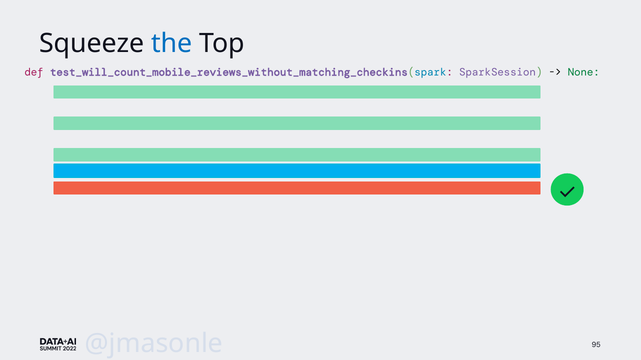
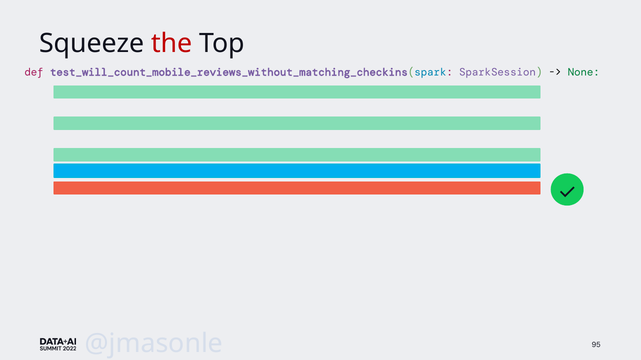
the colour: blue -> red (172, 43)
